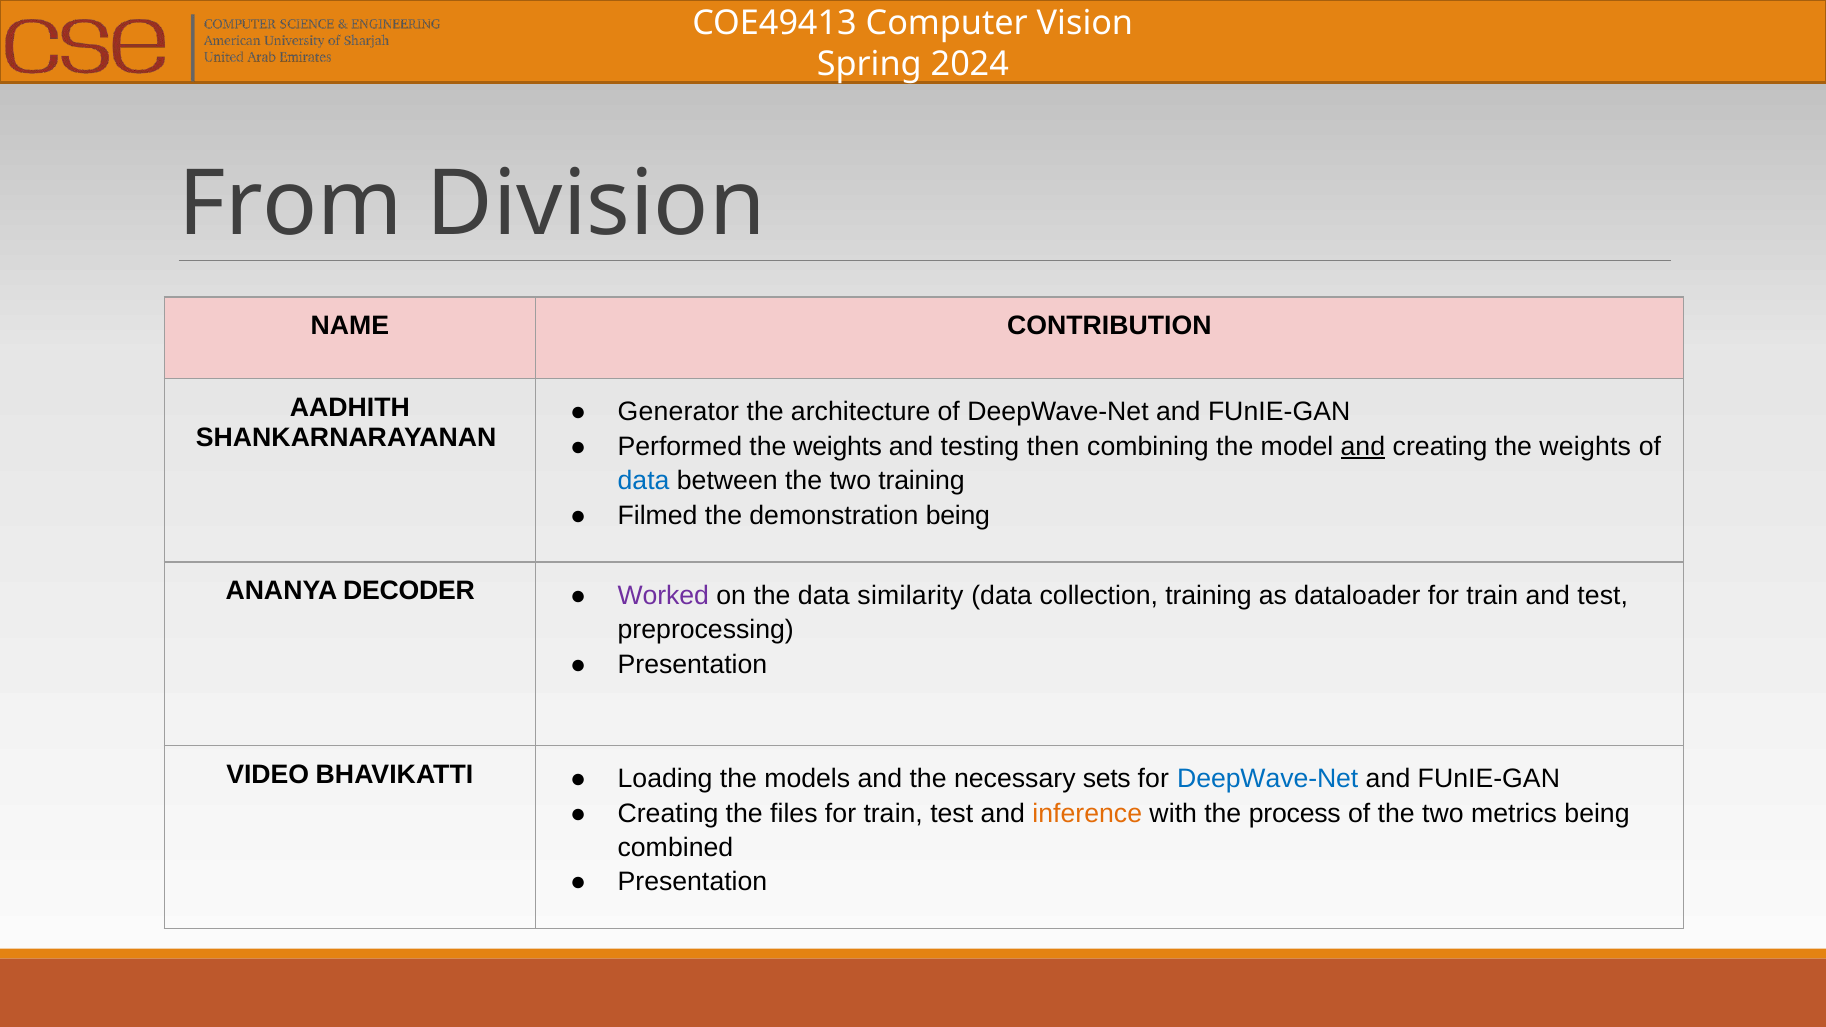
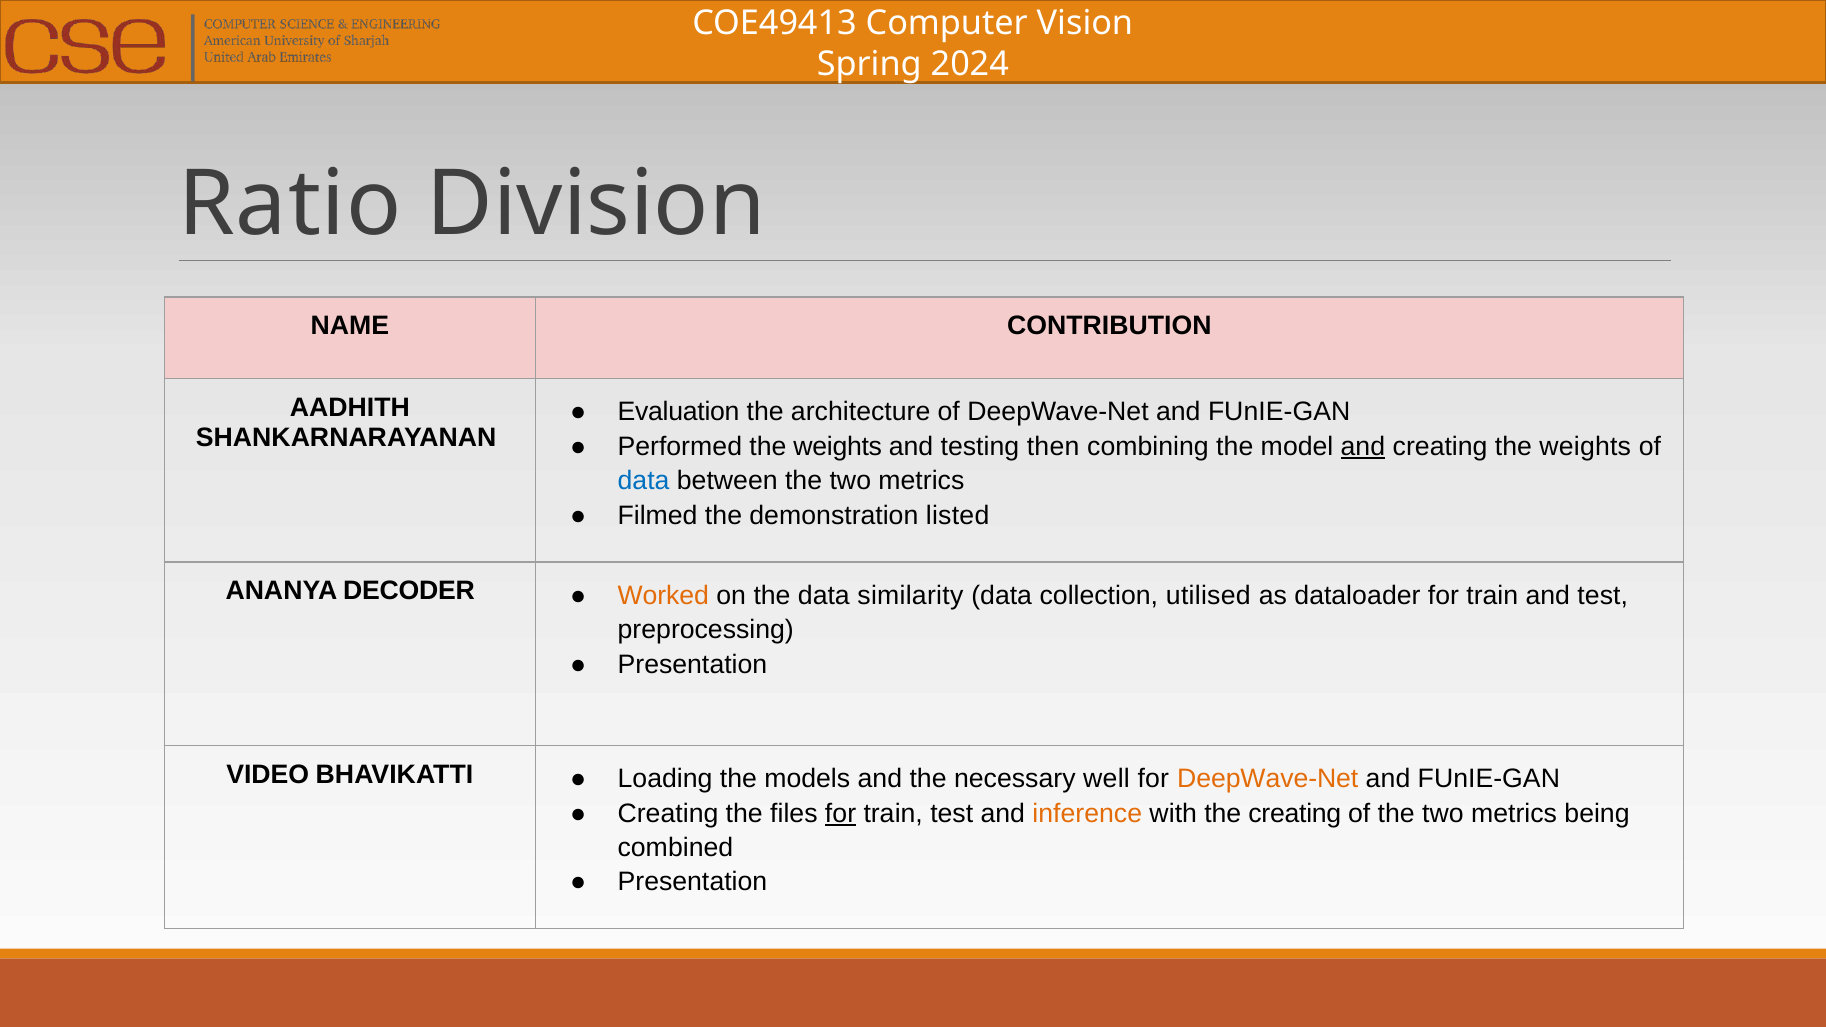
From: From -> Ratio (290, 205)
Generator: Generator -> Evaluation (679, 412)
between the two training: training -> metrics (921, 481)
demonstration being: being -> listed (958, 515)
Worked colour: purple -> orange (663, 596)
collection training: training -> utilised (1208, 596)
sets: sets -> well (1107, 779)
DeepWave-Net colour: blue -> orange (1268, 779)
for underline: none -> present (841, 813)
the process: process -> creating (1295, 813)
